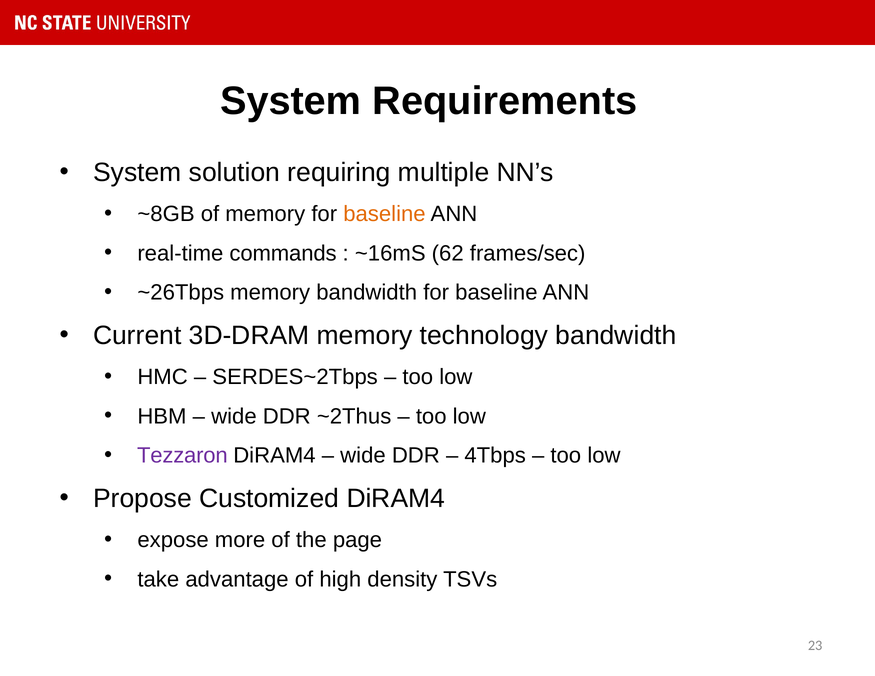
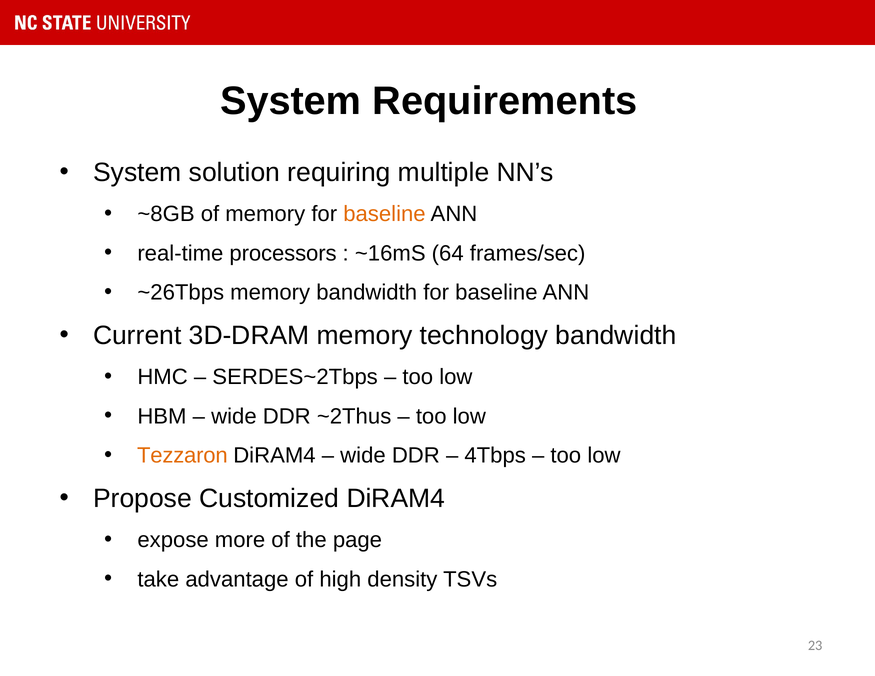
commands: commands -> processors (283, 253)
62: 62 -> 64 (448, 253)
Tezzaron colour: purple -> orange (182, 456)
